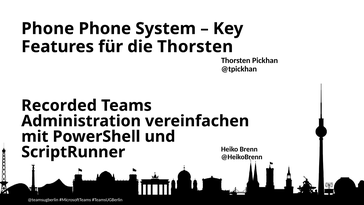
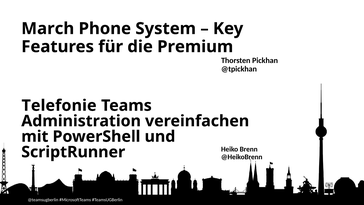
Phone: Phone -> March (48, 29)
die Thorsten: Thorsten -> Premium (195, 47)
Recorded: Recorded -> Telefonie (59, 105)
